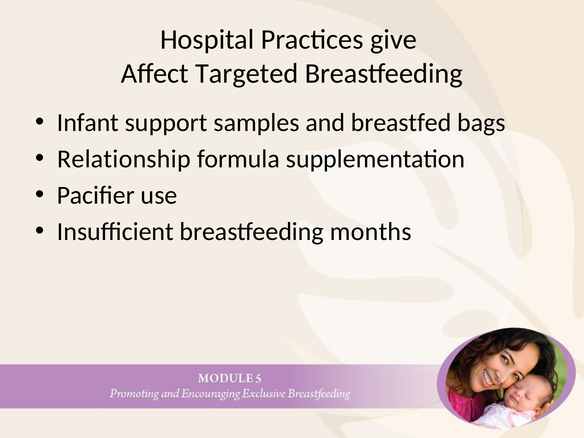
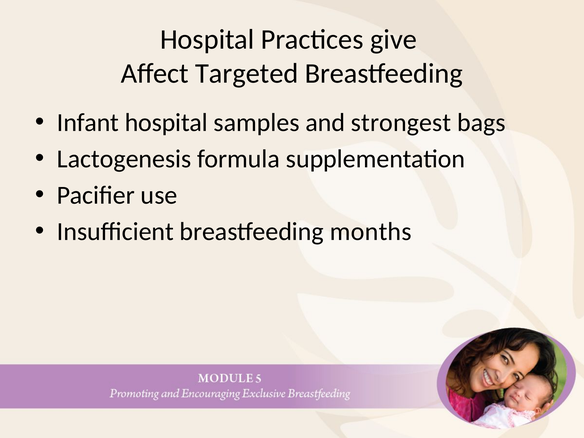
Infant support: support -> hospital (166, 123)
breastfed: breastfed -> strongest (401, 123)
Relationship: Relationship -> Lactogenesis (124, 159)
